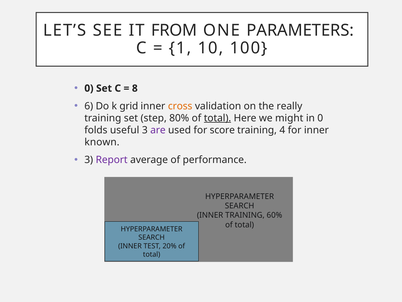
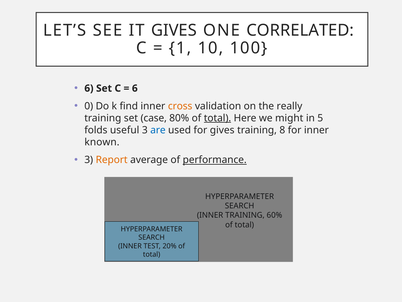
IT FROM: FROM -> GIVES (174, 30)
PARAMETERS: PARAMETERS -> CORRELATED (300, 30)
0: 0 -> 6 (89, 88)
8: 8 -> 6 (135, 88)
6: 6 -> 0 (89, 106)
grid: grid -> find (129, 106)
step: step -> case (154, 118)
in 0: 0 -> 5 (320, 118)
are colour: purple -> blue (158, 130)
for score: score -> gives (222, 130)
4: 4 -> 8 (282, 130)
Report colour: purple -> orange (112, 160)
performance underline: none -> present (215, 160)
